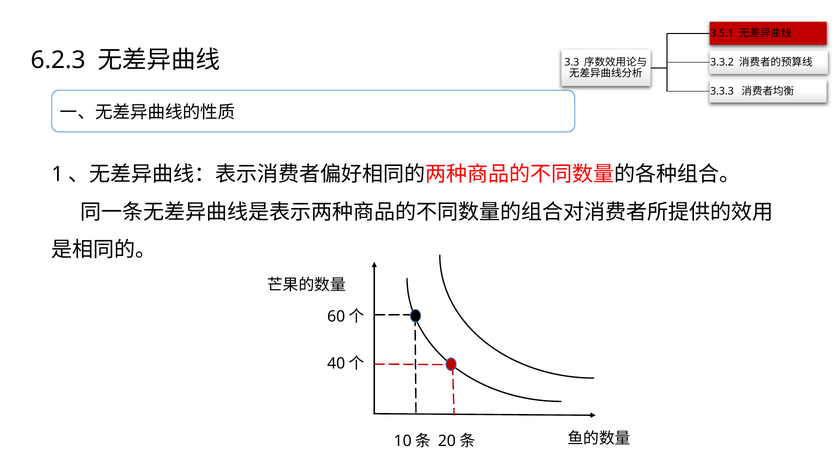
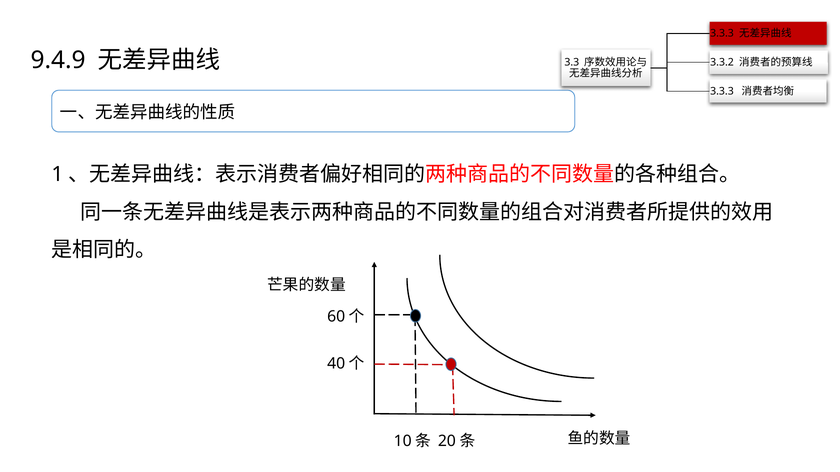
3.5.1: 3.5.1 -> 3.3.3 (722, 33)
6.2.3: 6.2.3 -> 9.4.9 (58, 60)
